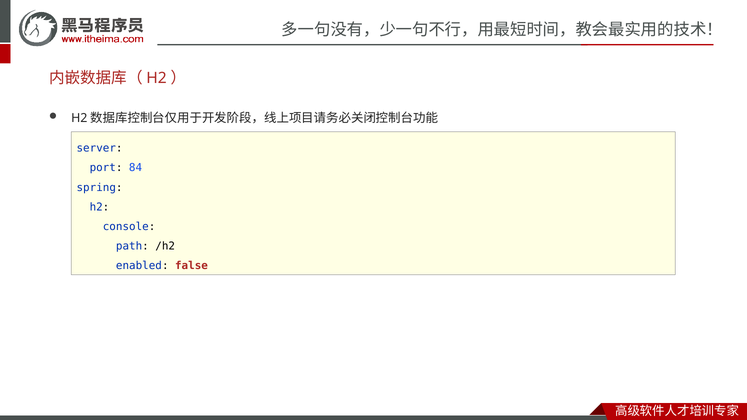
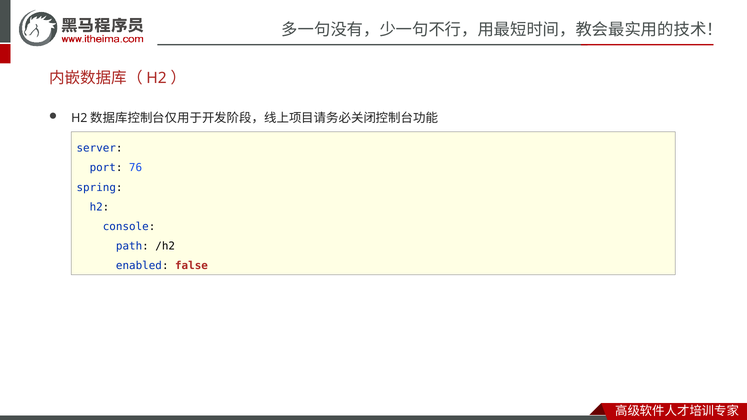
84: 84 -> 76 (136, 168)
